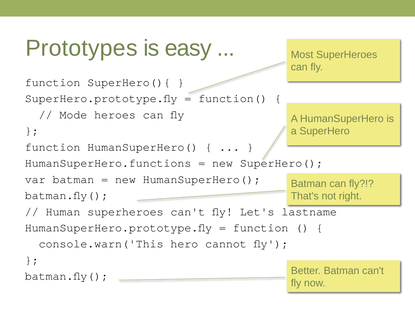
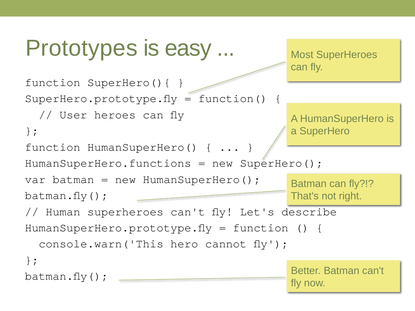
Mode: Mode -> User (73, 115)
lastname: lastname -> describe (309, 212)
